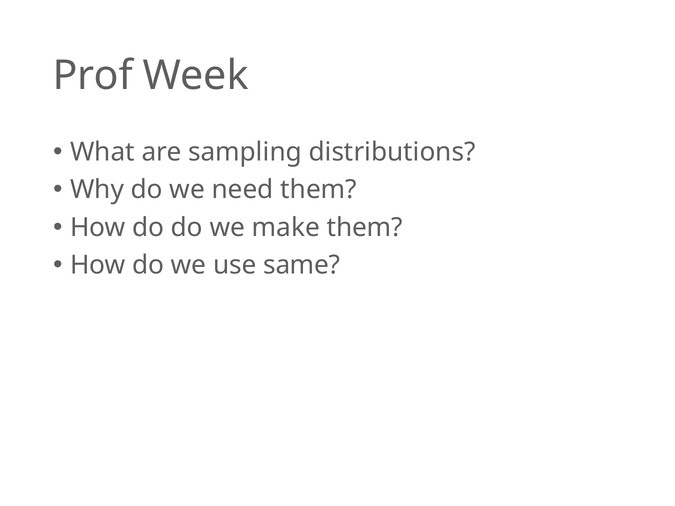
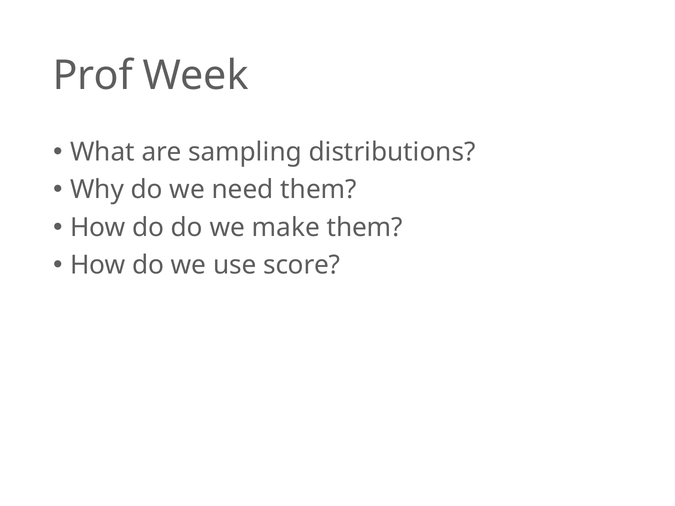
same: same -> score (302, 265)
